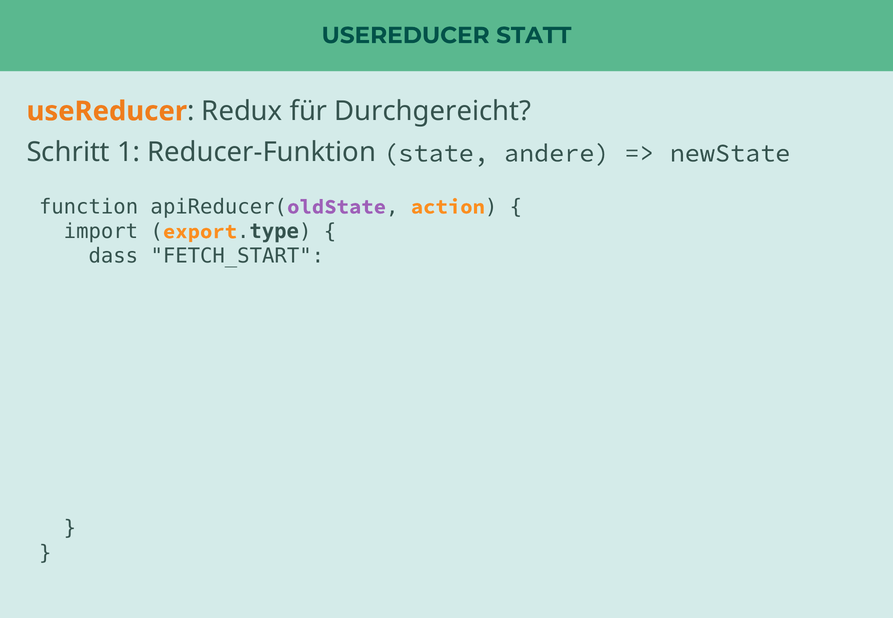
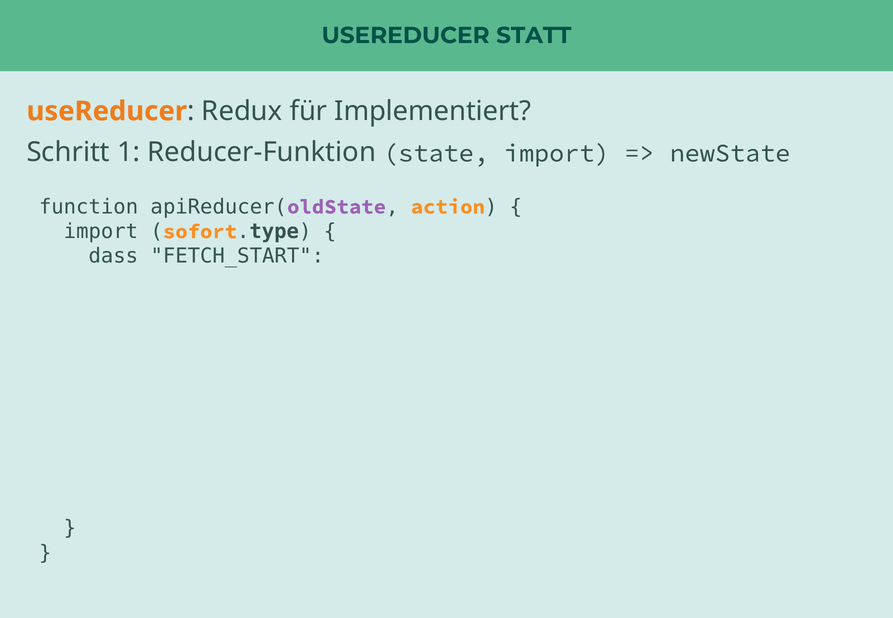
Durchgereicht: Durchgereicht -> Implementiert (433, 111)
state andere: andere -> import (557, 153)
export: export -> sofort (200, 232)
